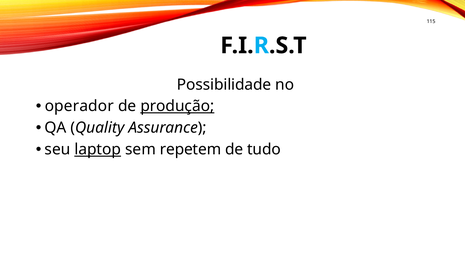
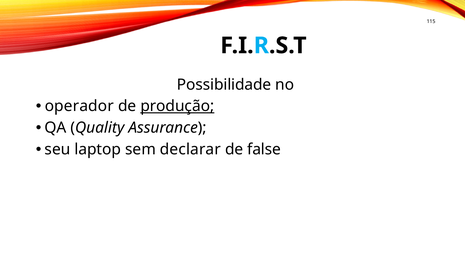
laptop underline: present -> none (98, 149)
repetem: repetem -> declarar (190, 149)
tudo: tudo -> false (264, 149)
